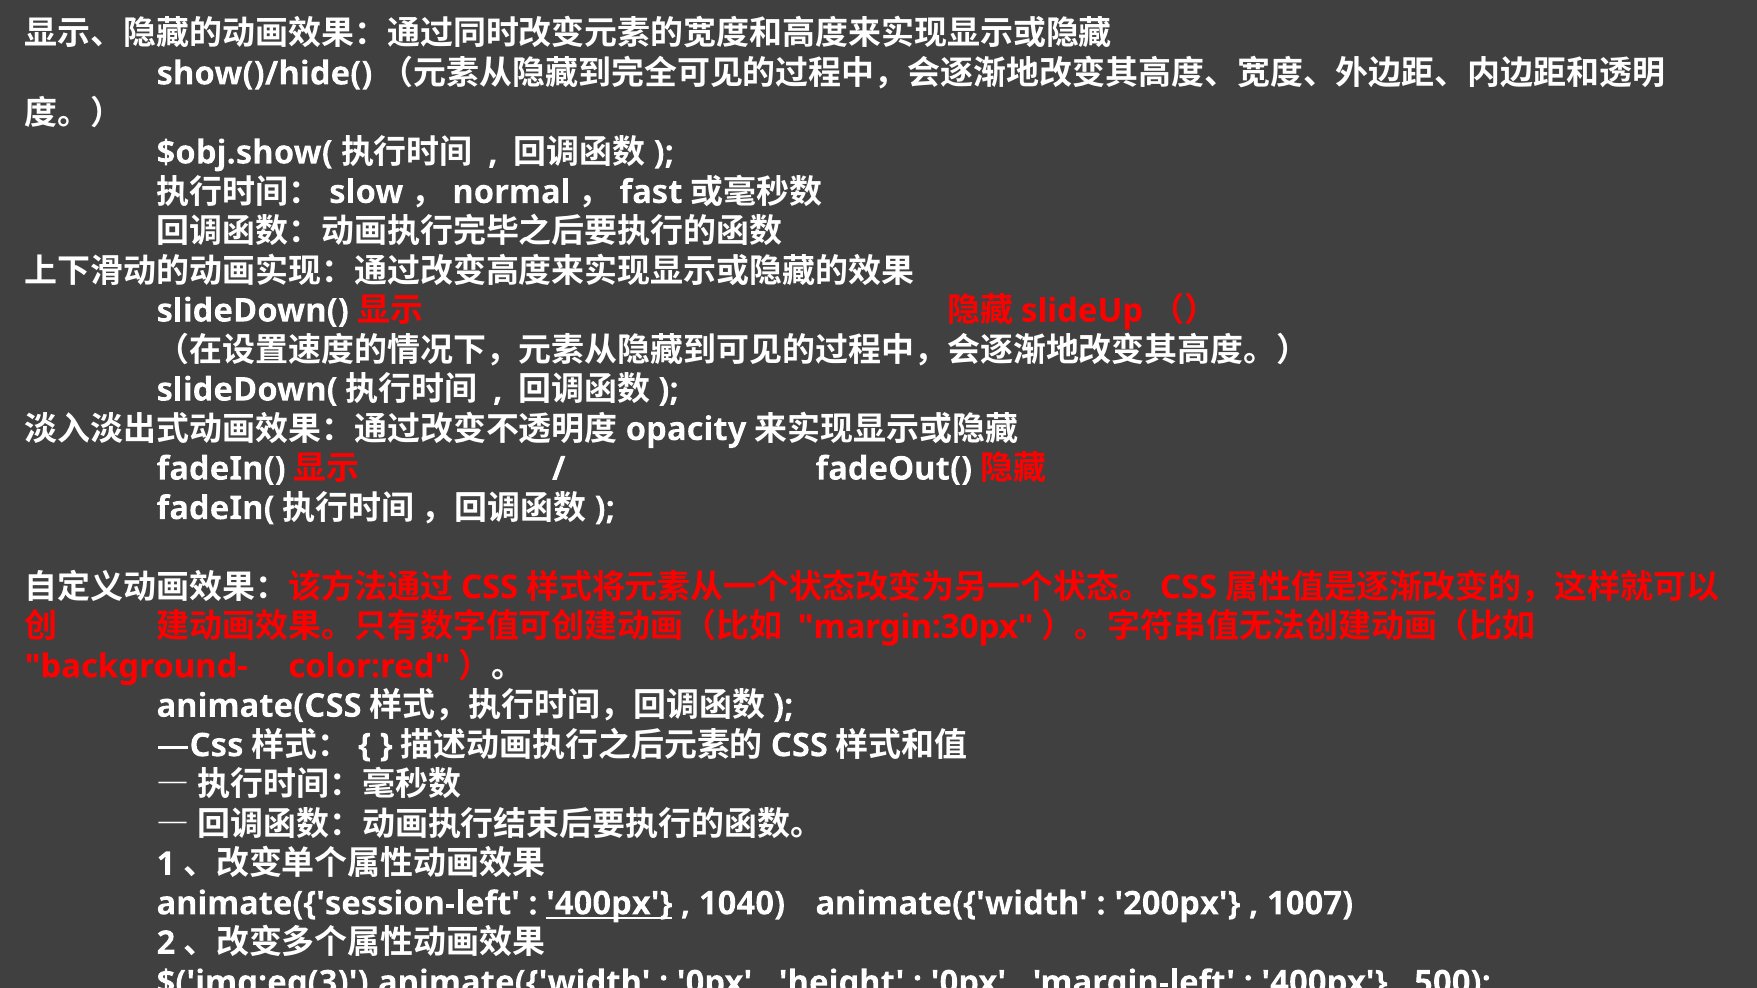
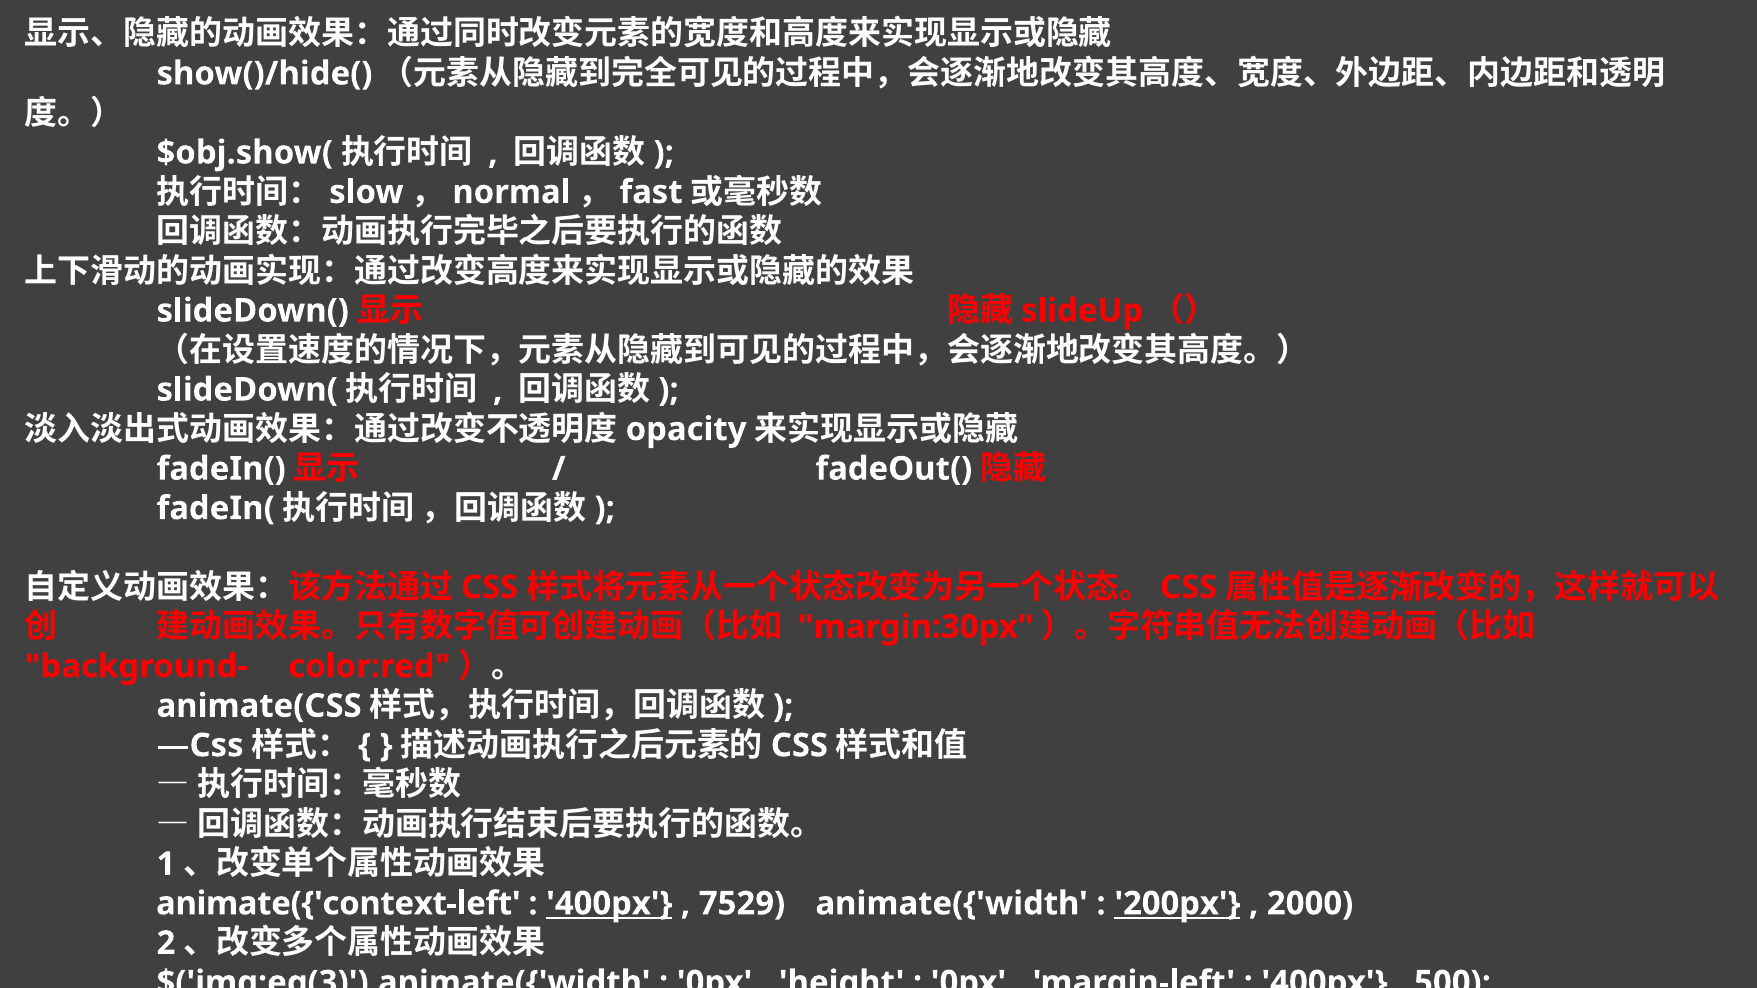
animate({'session-left: animate({'session-left -> animate({'context-left (338, 904)
1040: 1040 -> 7529 (742, 904)
200px underline: none -> present (1177, 904)
1007: 1007 -> 2000 (1310, 904)
